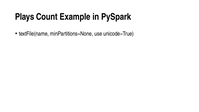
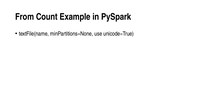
Plays: Plays -> From (25, 17)
